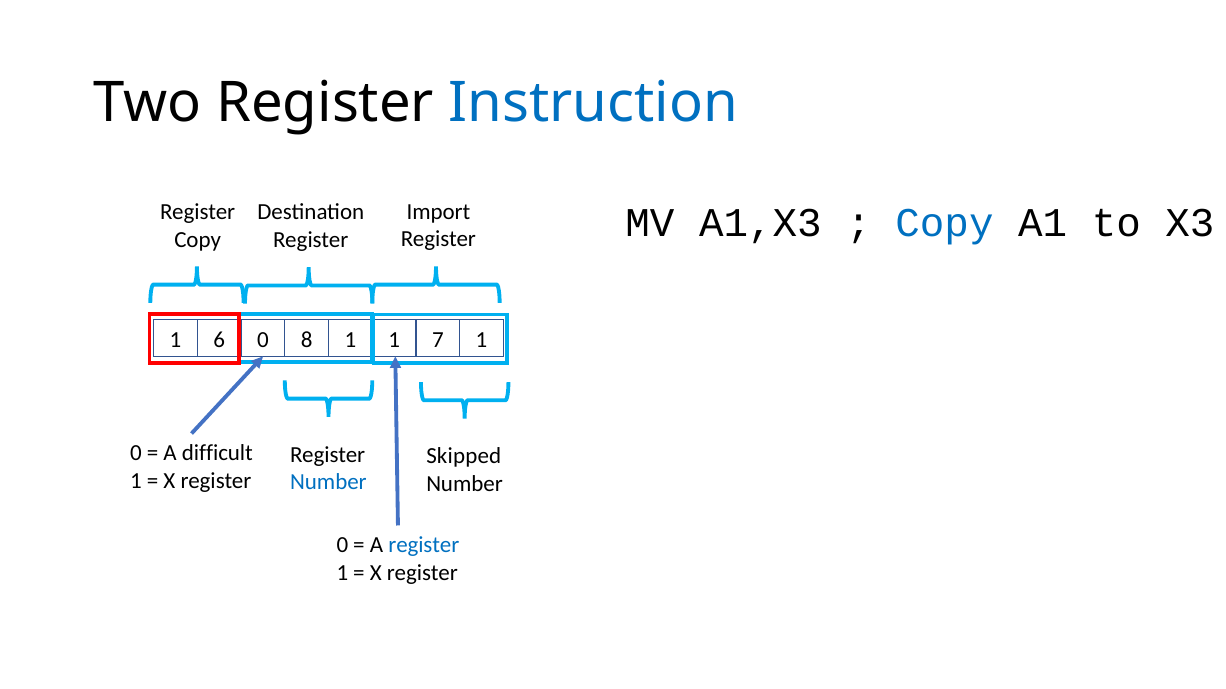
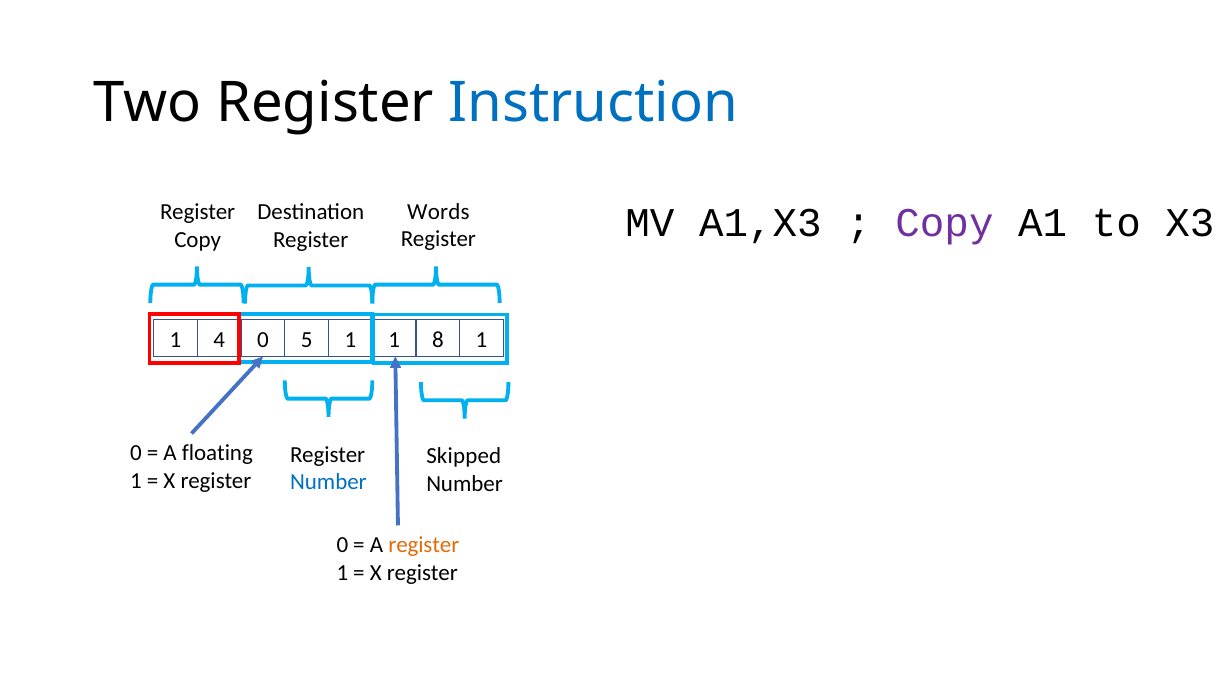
Import: Import -> Words (438, 212)
Copy colour: blue -> purple (944, 223)
6: 6 -> 4 (219, 340)
8: 8 -> 5 (307, 340)
7: 7 -> 8 (438, 340)
difficult: difficult -> floating (217, 454)
register colour: blue -> orange (424, 546)
